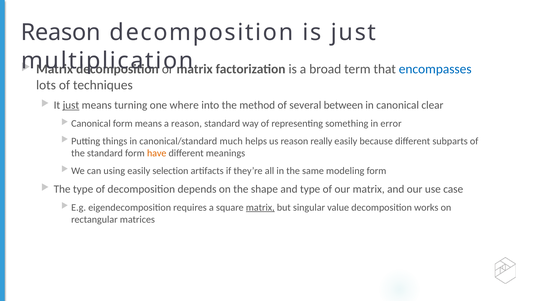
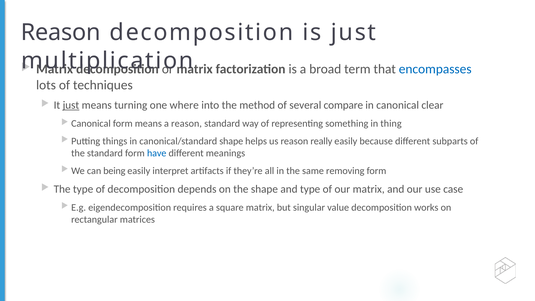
between: between -> compare (343, 105)
error: error -> thing (391, 123)
canonical/standard much: much -> shape (231, 141)
have colour: orange -> blue (157, 153)
using: using -> being (114, 171)
selection: selection -> interpret (170, 171)
modeling: modeling -> removing (345, 171)
matrix underline: present -> none (260, 207)
